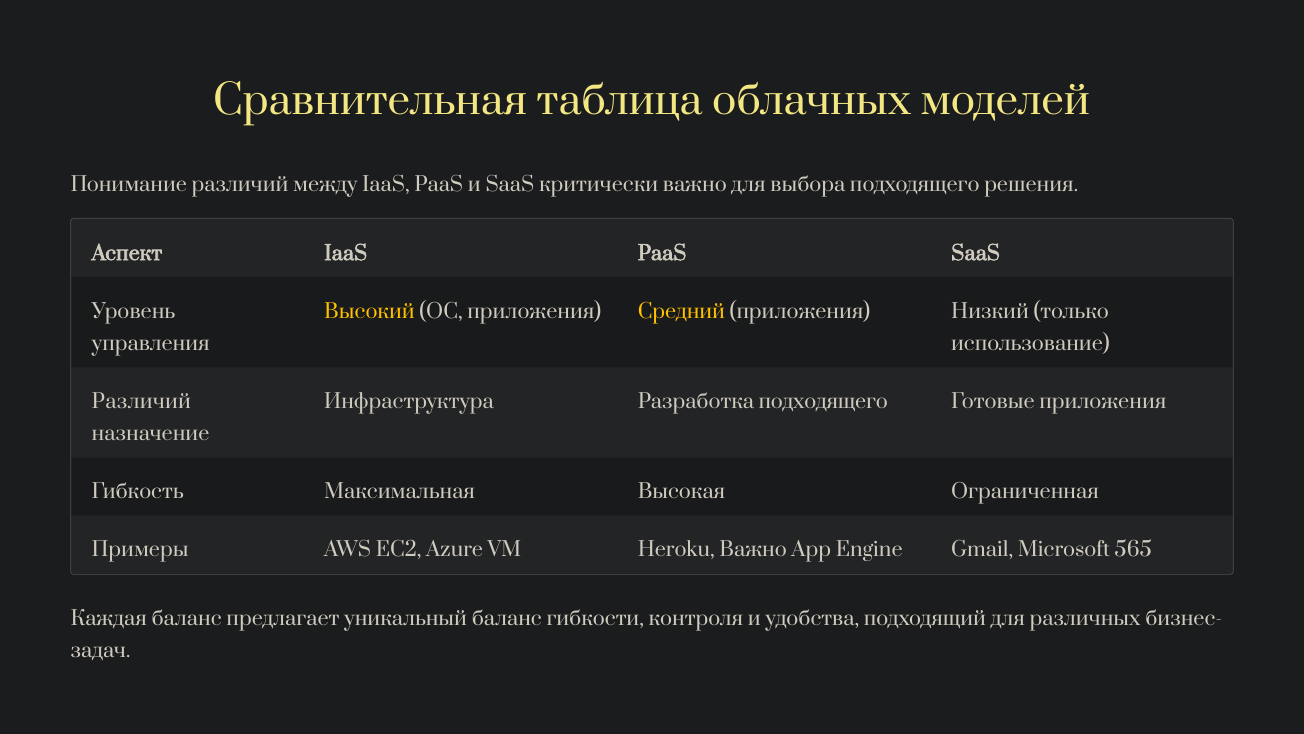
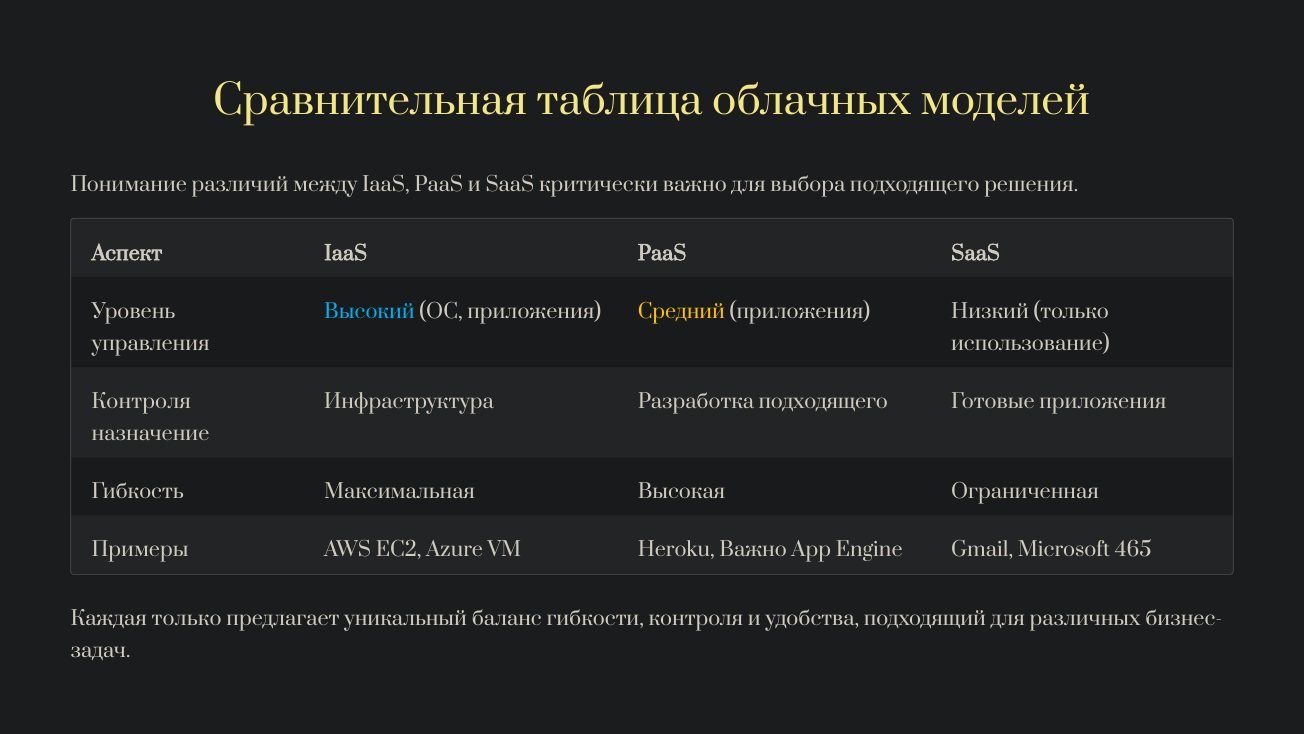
Высокий colour: yellow -> light blue (369, 311)
Различий: Различий -> Контроля (141, 402)
565: 565 -> 465 (1133, 550)
Каждая баланс: баланс -> только (187, 618)
